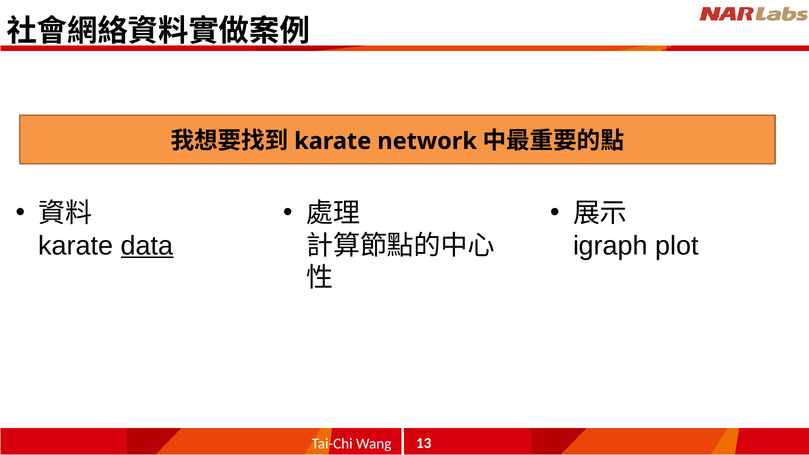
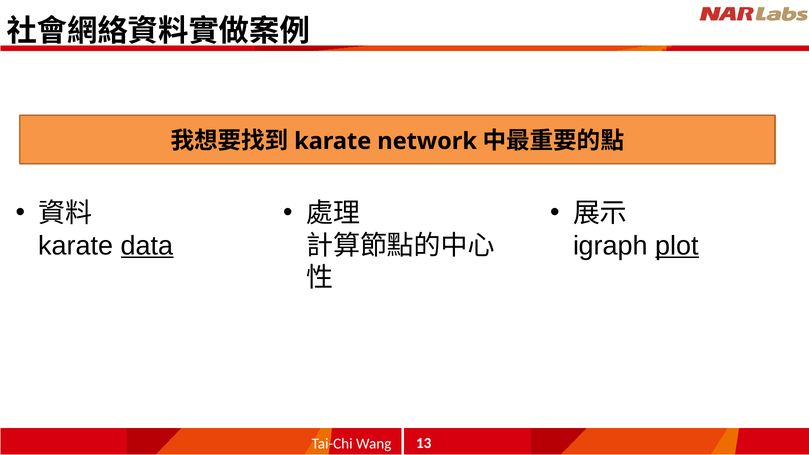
plot underline: none -> present (677, 246)
